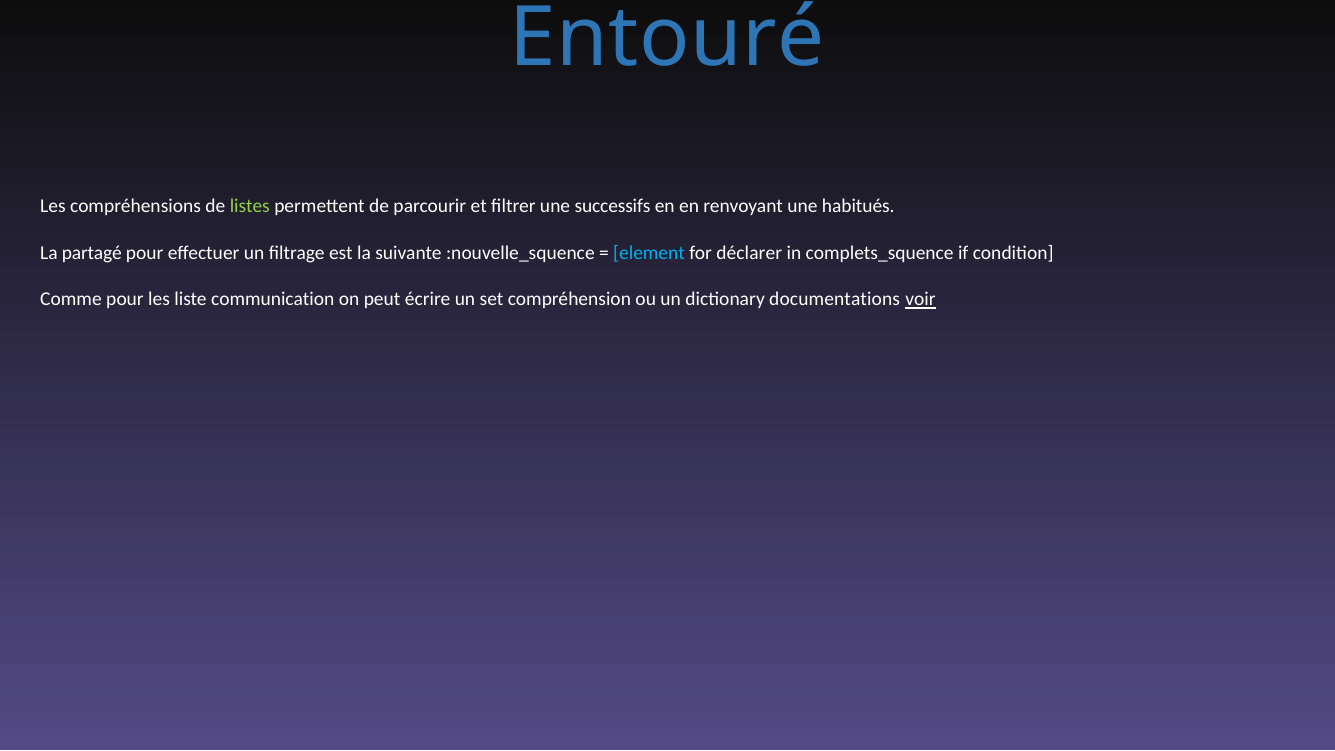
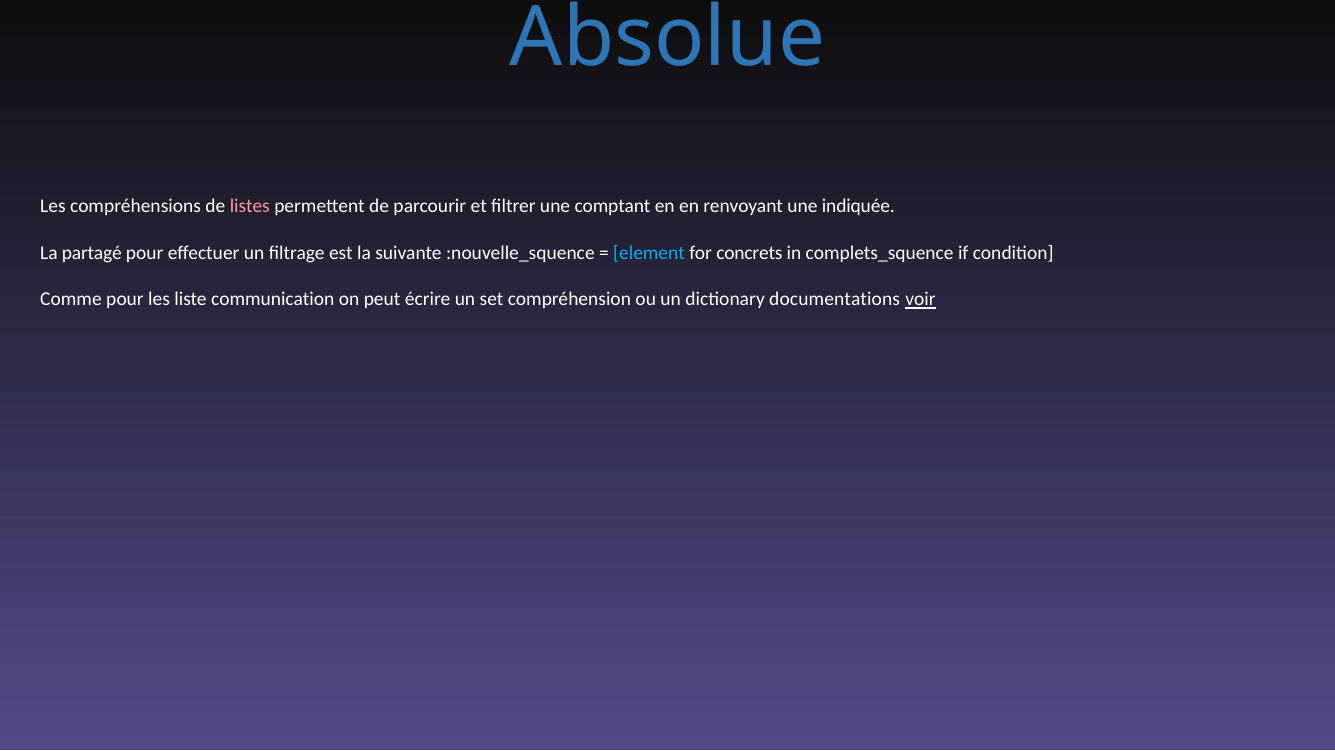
Entouré: Entouré -> Absolue (667, 38)
listes colour: light green -> pink (250, 206)
successifs: successifs -> comptant (613, 206)
habitués: habitués -> indiquée (858, 206)
déclarer: déclarer -> concrets (749, 253)
